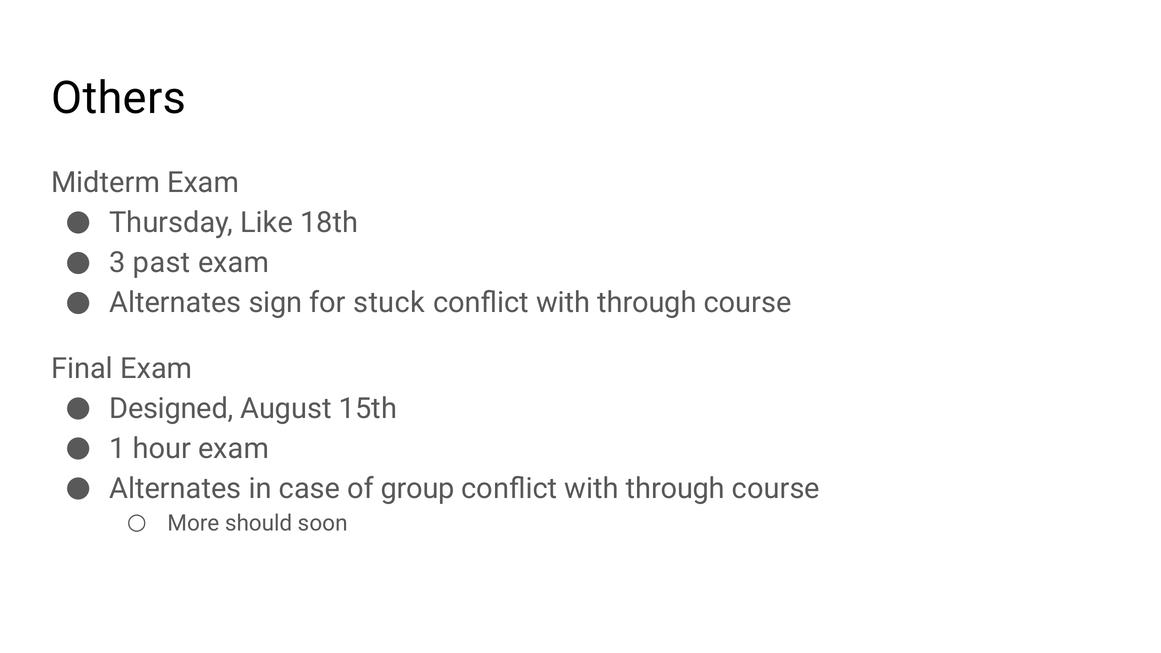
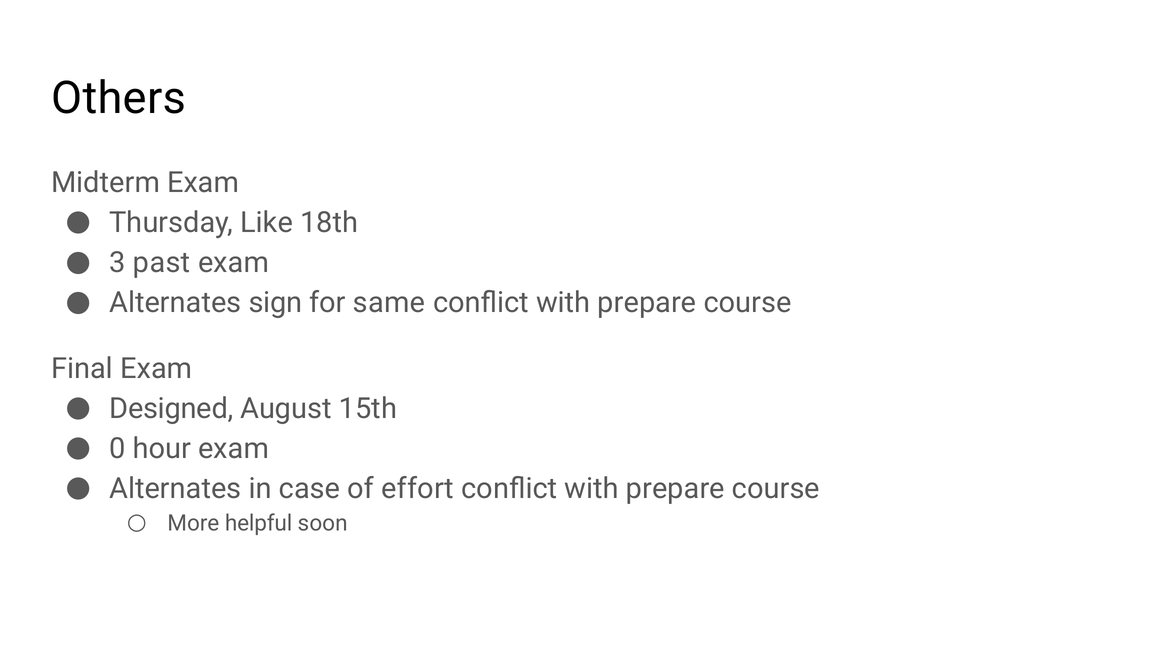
stuck: stuck -> same (389, 303)
through: through -> prepare (647, 303)
1: 1 -> 0 (117, 449)
group: group -> effort (418, 489)
through: through -> prepare (675, 489)
should: should -> helpful (259, 523)
